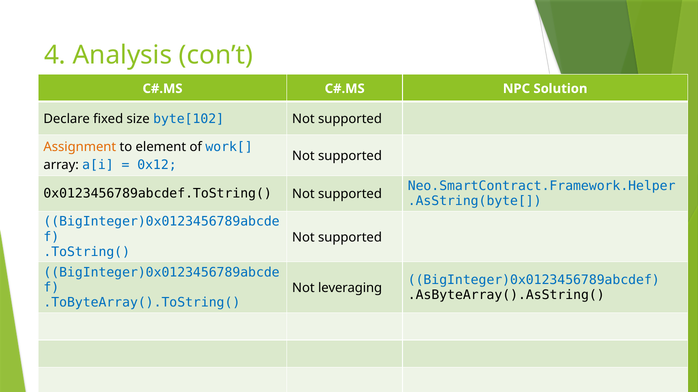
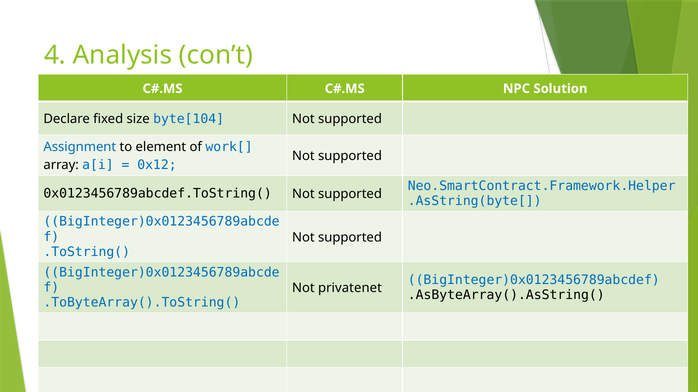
byte[102: byte[102 -> byte[104 (189, 119)
Assignment colour: orange -> blue (80, 147)
leveraging: leveraging -> privatenet (350, 288)
